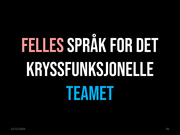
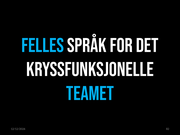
FELLES colour: pink -> light blue (43, 45)
